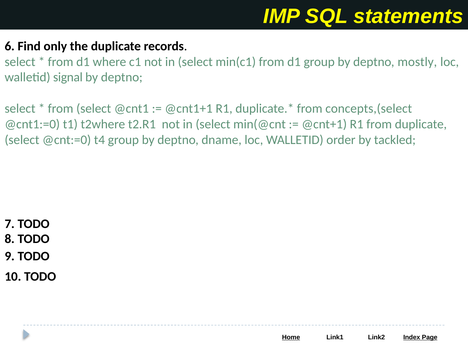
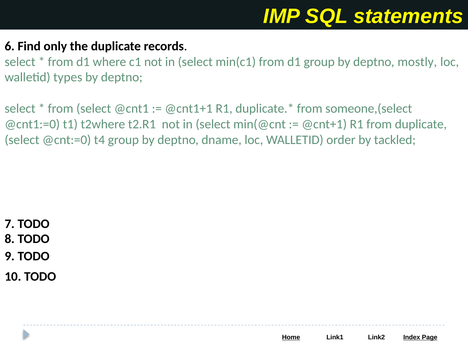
signal: signal -> types (68, 77)
concepts,(select: concepts,(select -> someone,(select (369, 109)
